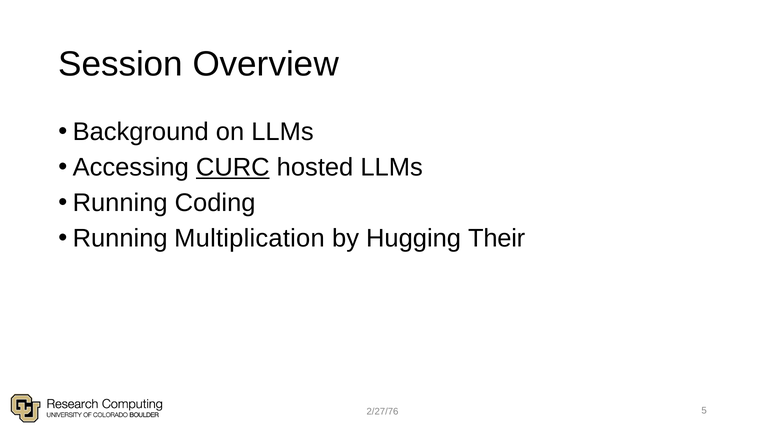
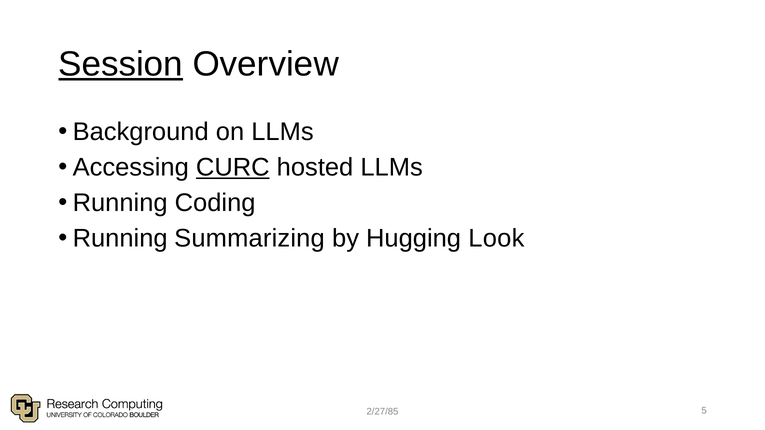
Session underline: none -> present (121, 64)
Multiplication: Multiplication -> Summarizing (250, 239)
Their: Their -> Look (496, 239)
2/27/76: 2/27/76 -> 2/27/85 (382, 412)
